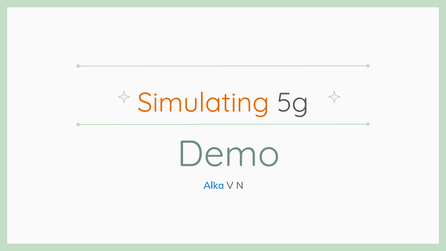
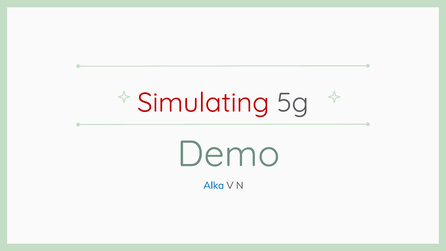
Simulating colour: orange -> red (203, 103)
